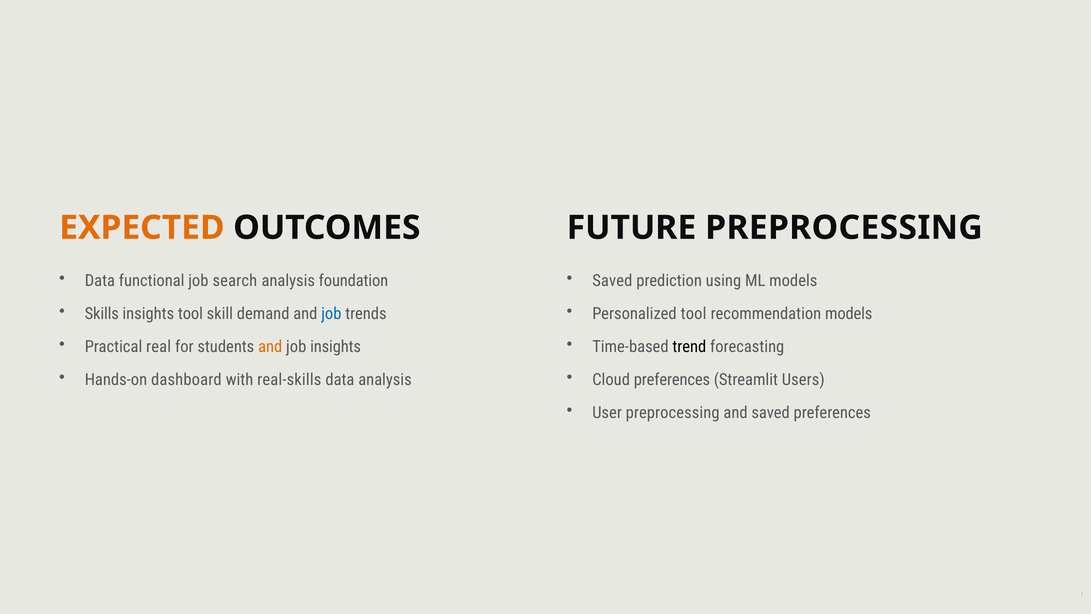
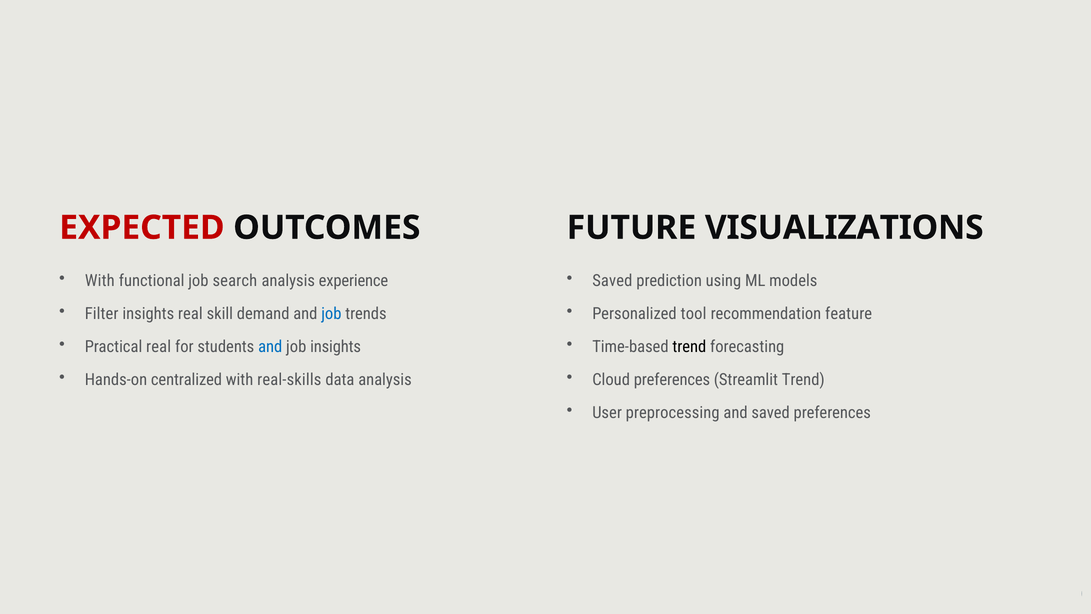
EXPECTED colour: orange -> red (142, 228)
FUTURE PREPROCESSING: PREPROCESSING -> VISUALIZATIONS (844, 228)
Data: Data -> With (100, 281)
foundation: foundation -> experience (353, 281)
Skills: Skills -> Filter (102, 314)
insights tool: tool -> real (190, 314)
recommendation models: models -> feature (849, 314)
and colour: orange -> blue (270, 347)
dashboard: dashboard -> centralized (186, 380)
Streamlit Users: Users -> Trend (803, 380)
